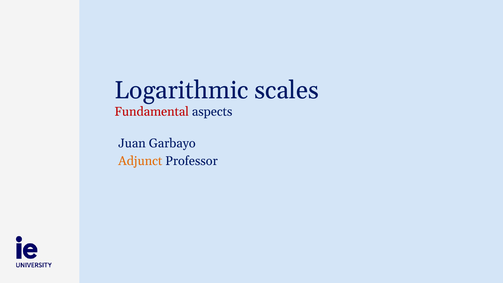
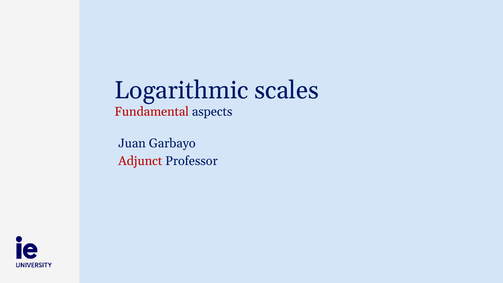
Adjunct colour: orange -> red (140, 161)
